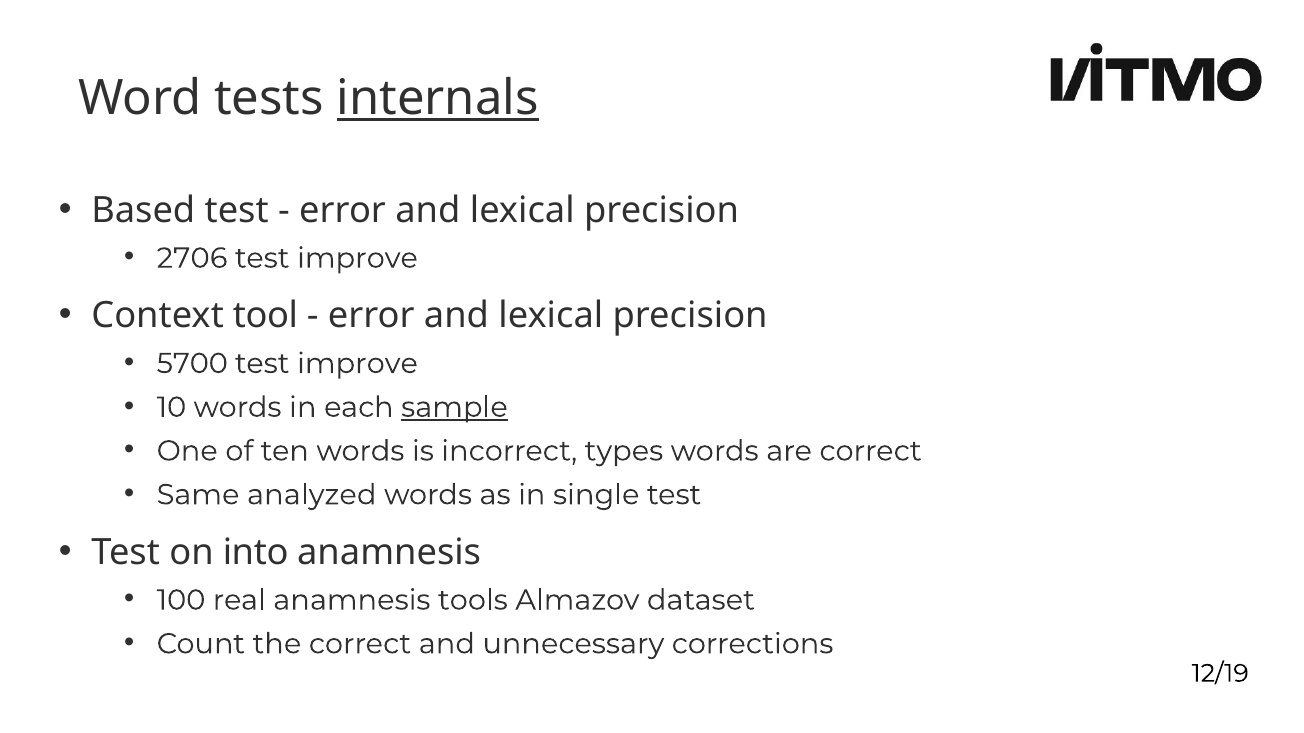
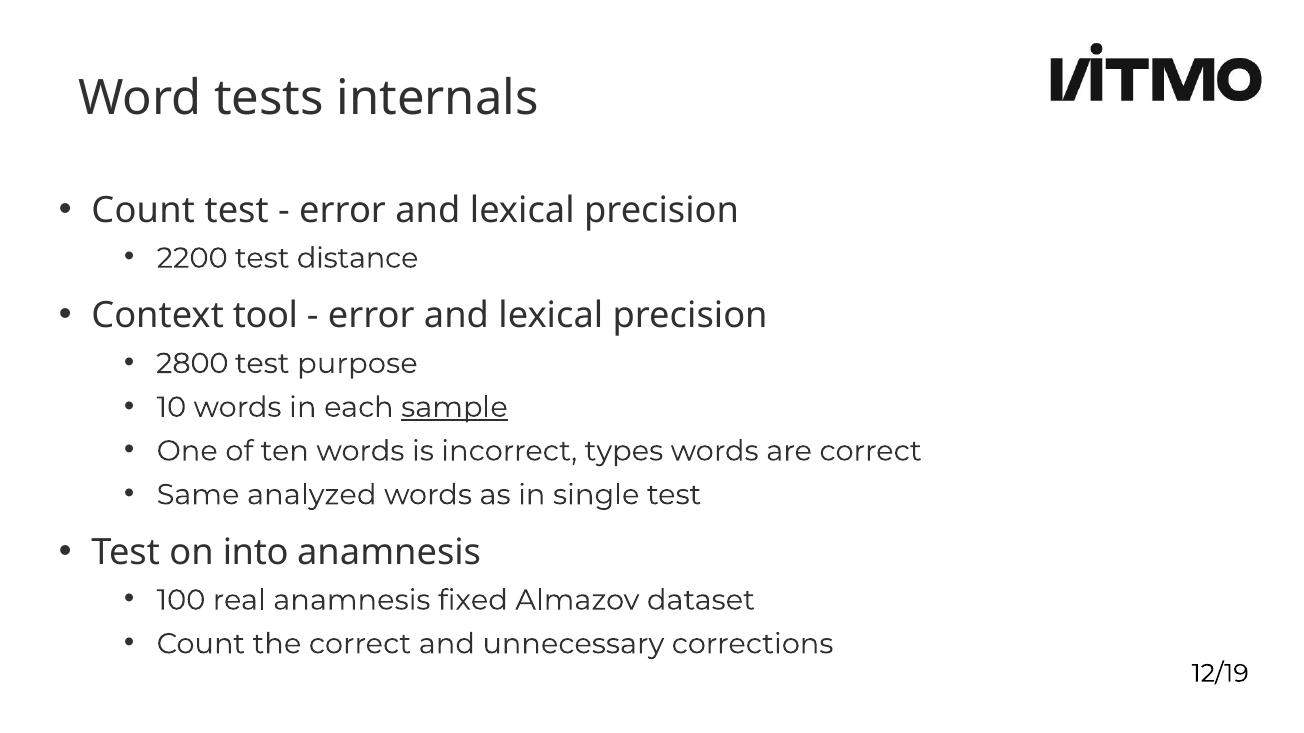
internals underline: present -> none (438, 98)
Based: Based -> Count (143, 211)
2706: 2706 -> 2200 (192, 258)
improve: improve -> distance (358, 258)
5700: 5700 -> 2800 (192, 364)
improve: improve -> purpose (357, 364)
tools: tools -> fixed (473, 601)
